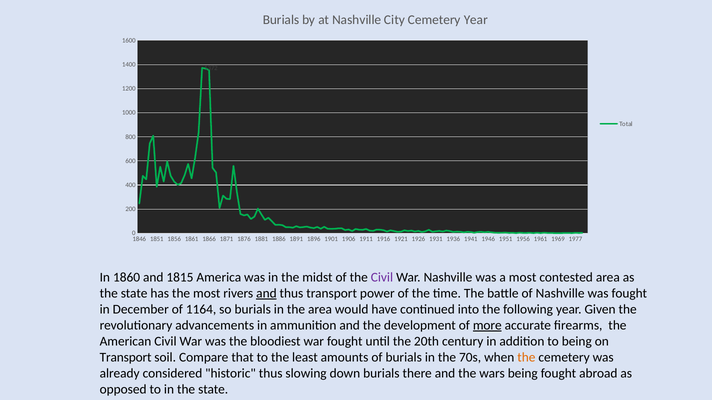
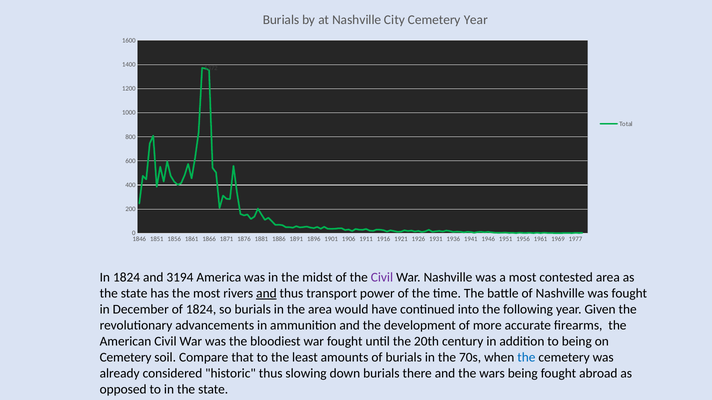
In 1860: 1860 -> 1824 (127, 278)
1815: 1815 -> 3194 (180, 278)
of 1164: 1164 -> 1824 (201, 310)
more underline: present -> none (487, 326)
Transport: Transport -> Cemetery (126, 358)
the colour: orange -> blue (526, 358)
